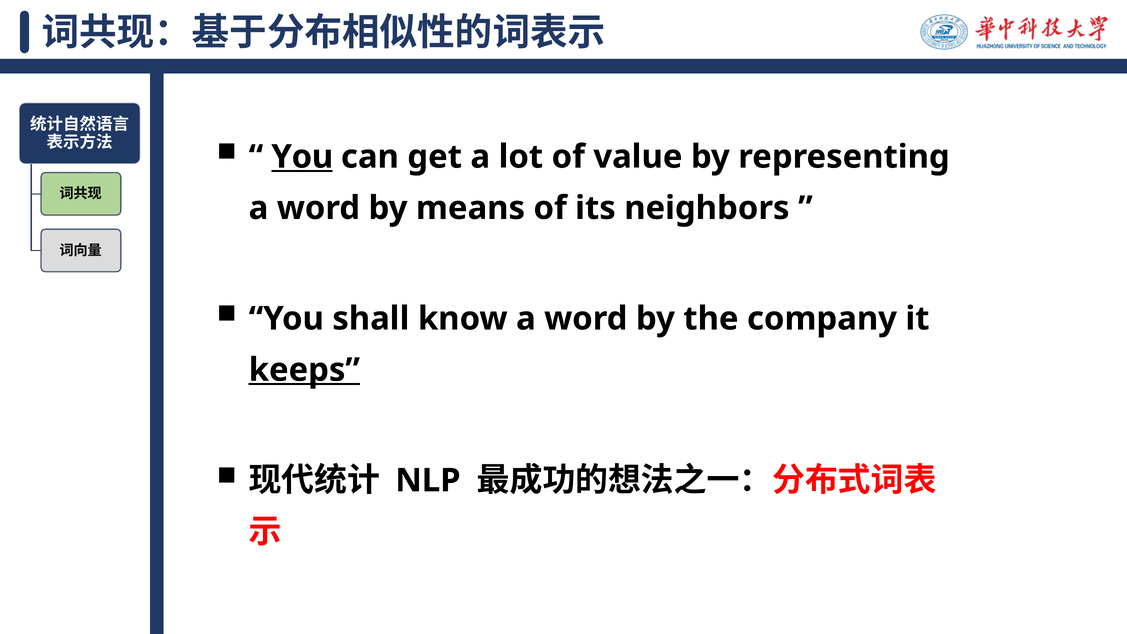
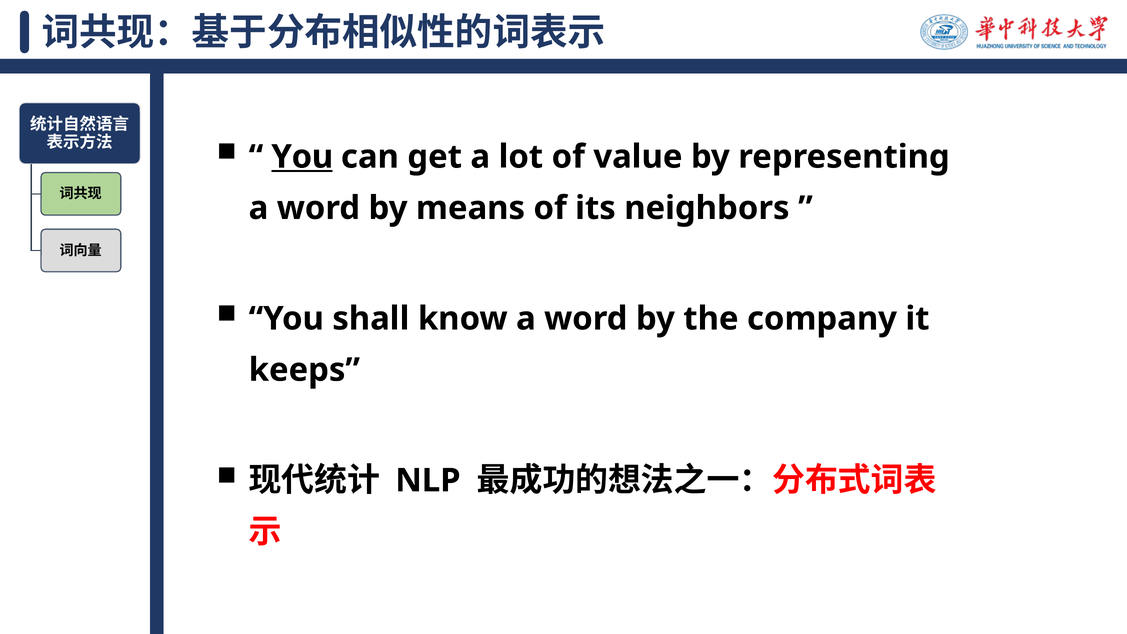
keeps underline: present -> none (304, 370)
